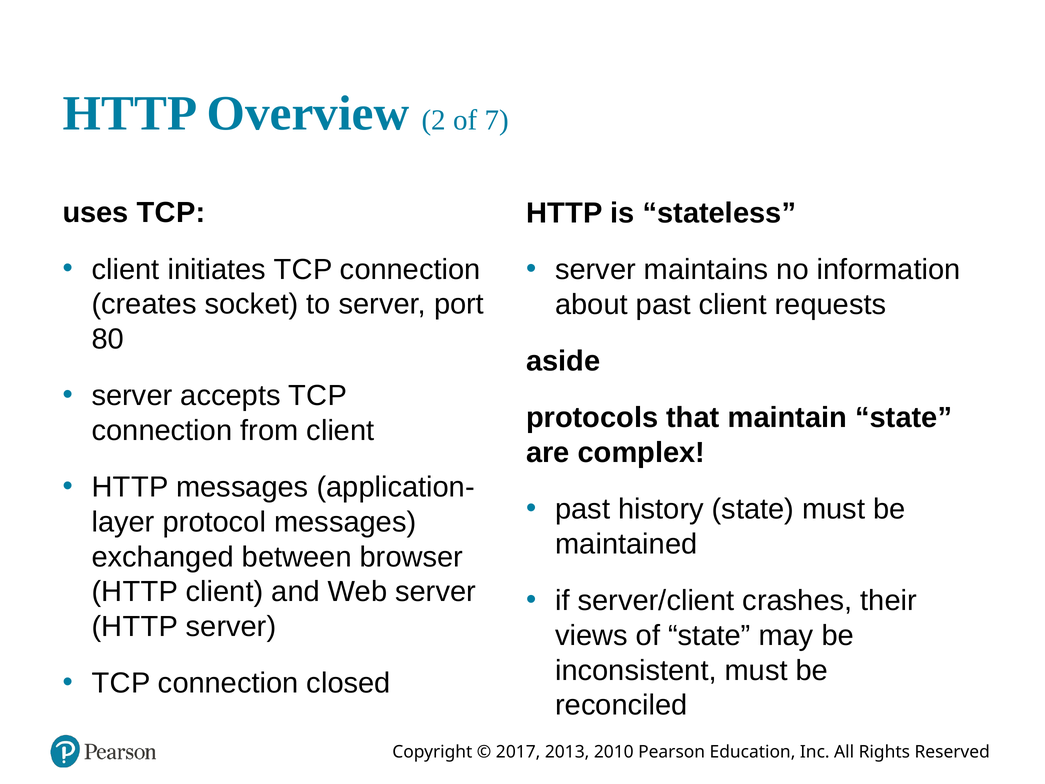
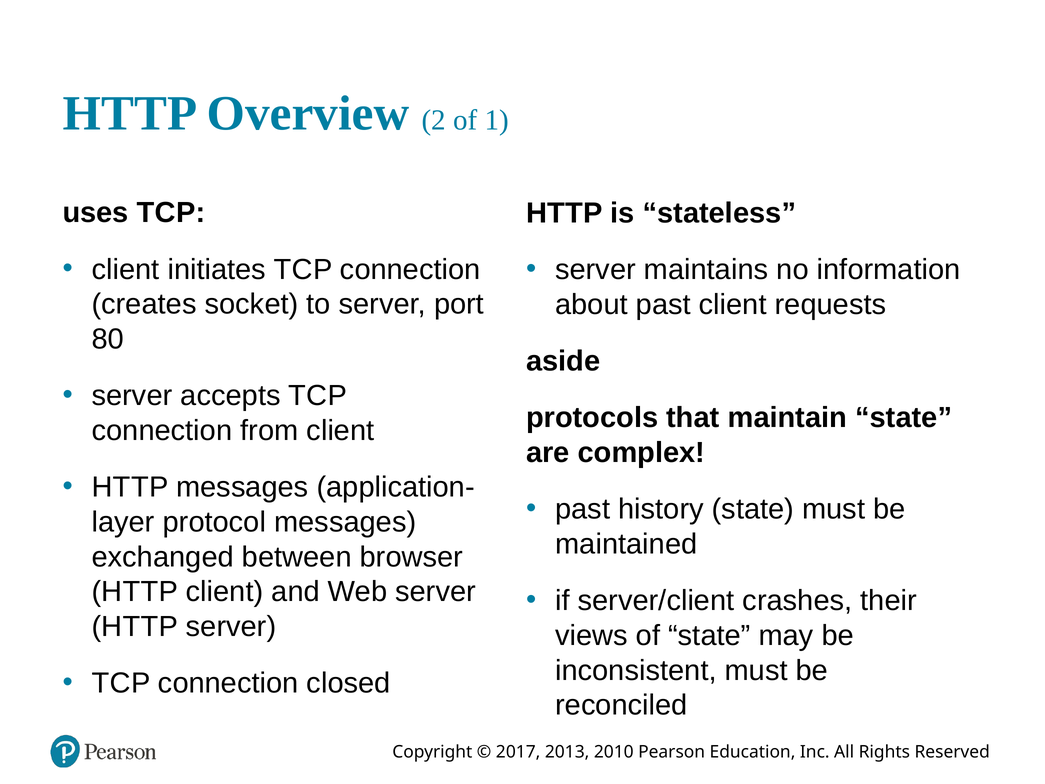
7: 7 -> 1 (497, 120)
